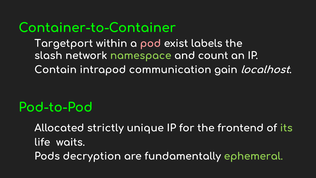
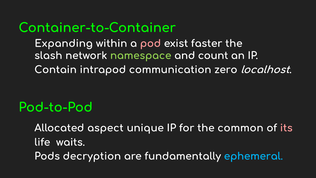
Targetport: Targetport -> Expanding (64, 43)
labels: labels -> faster (207, 43)
gain: gain -> zero (226, 70)
strictly: strictly -> aspect (105, 128)
frontend: frontend -> common (240, 128)
its colour: light green -> pink (286, 128)
ephemeral colour: light green -> light blue (253, 156)
